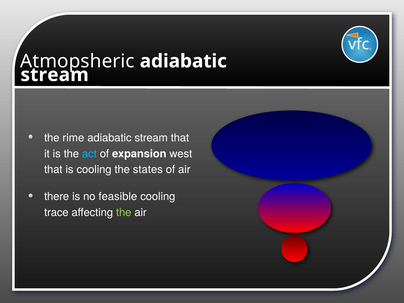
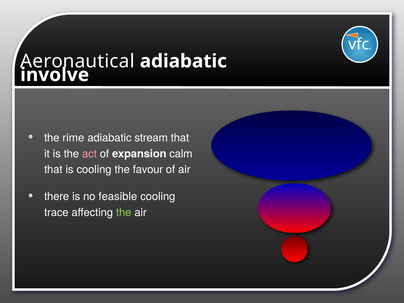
Atmopsheric: Atmopsheric -> Aeronautical (77, 61)
stream: stream -> involve (55, 75)
act colour: light blue -> pink (89, 154)
west: west -> calm (181, 154)
states: states -> favour (148, 170)
